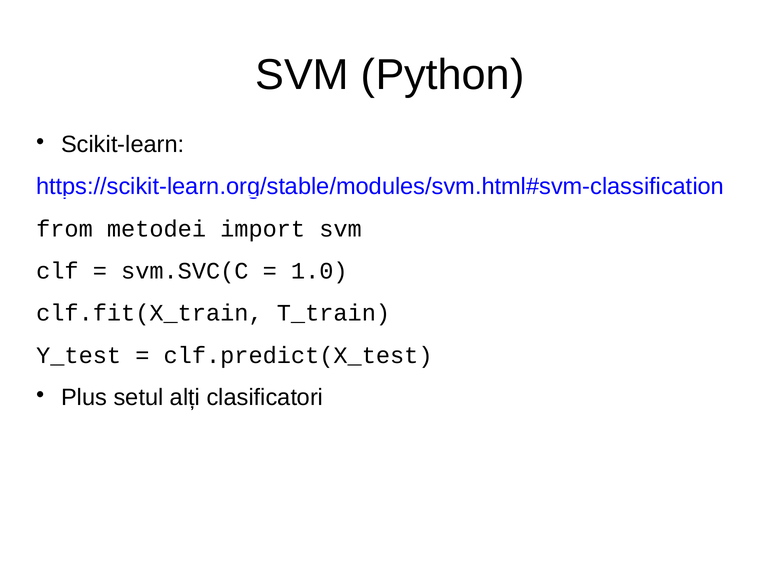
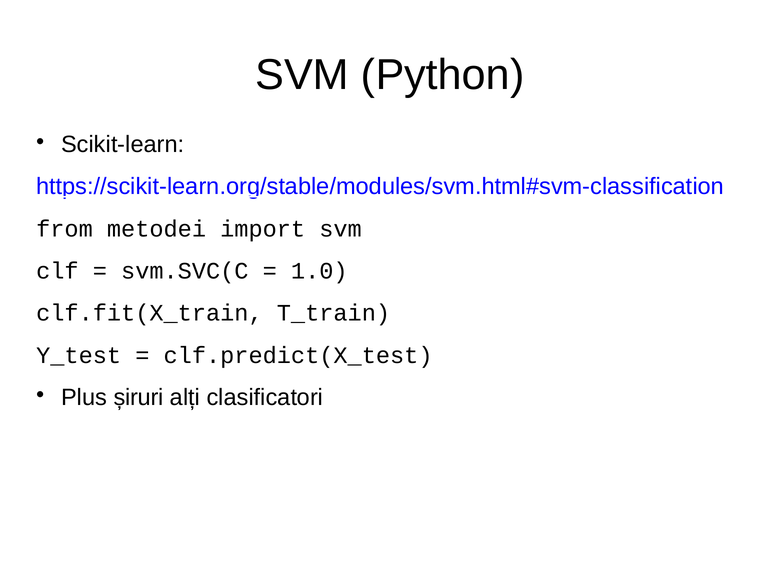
setul: setul -> șiruri (139, 398)
